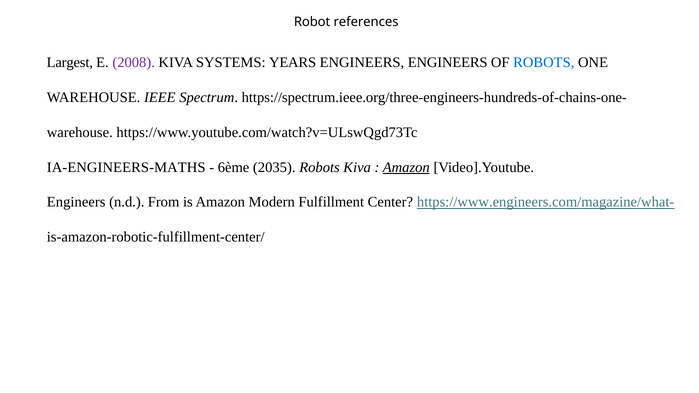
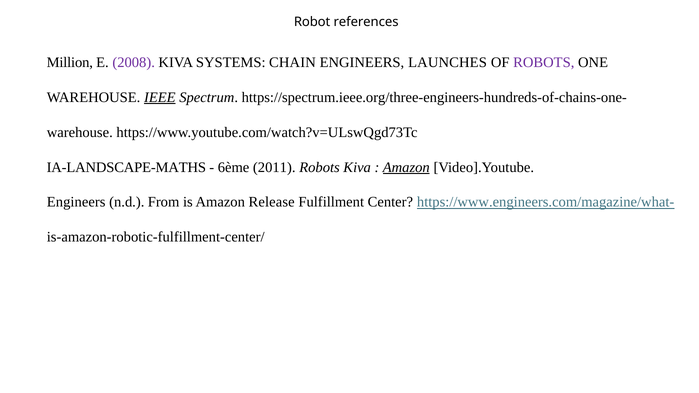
Largest: Largest -> Million (70, 62)
YEARS: YEARS -> CHAIN (292, 62)
ENGINEERS ENGINEERS: ENGINEERS -> LAUNCHES (448, 62)
ROBOTS colour: blue -> purple (544, 62)
IEEE underline: none -> present (160, 97)
IA-ENGINEERS-MATHS: IA-ENGINEERS-MATHS -> IA-LANDSCAPE-MATHS (126, 167)
2035: 2035 -> 2011 (274, 167)
Modern: Modern -> Release (272, 202)
